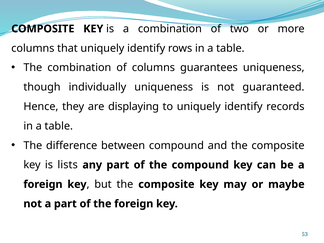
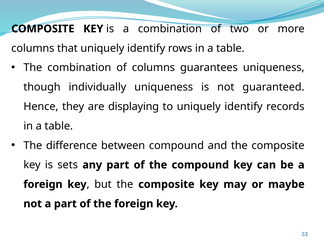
lists: lists -> sets (68, 165)
